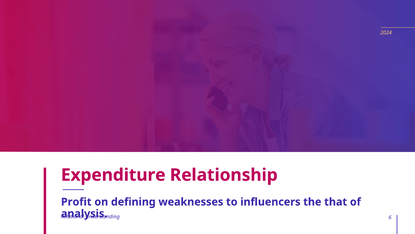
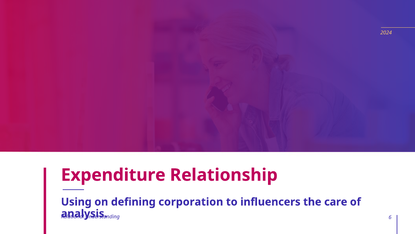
Profit: Profit -> Using (76, 201)
weaknesses: weaknesses -> corporation (191, 201)
that: that -> care (336, 201)
